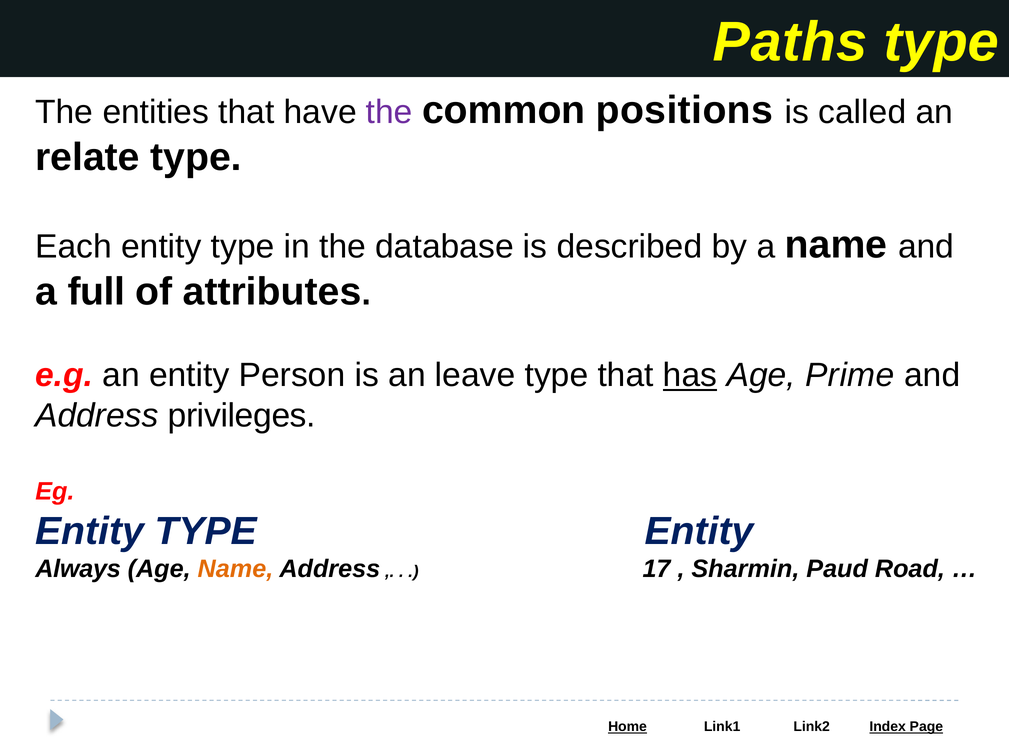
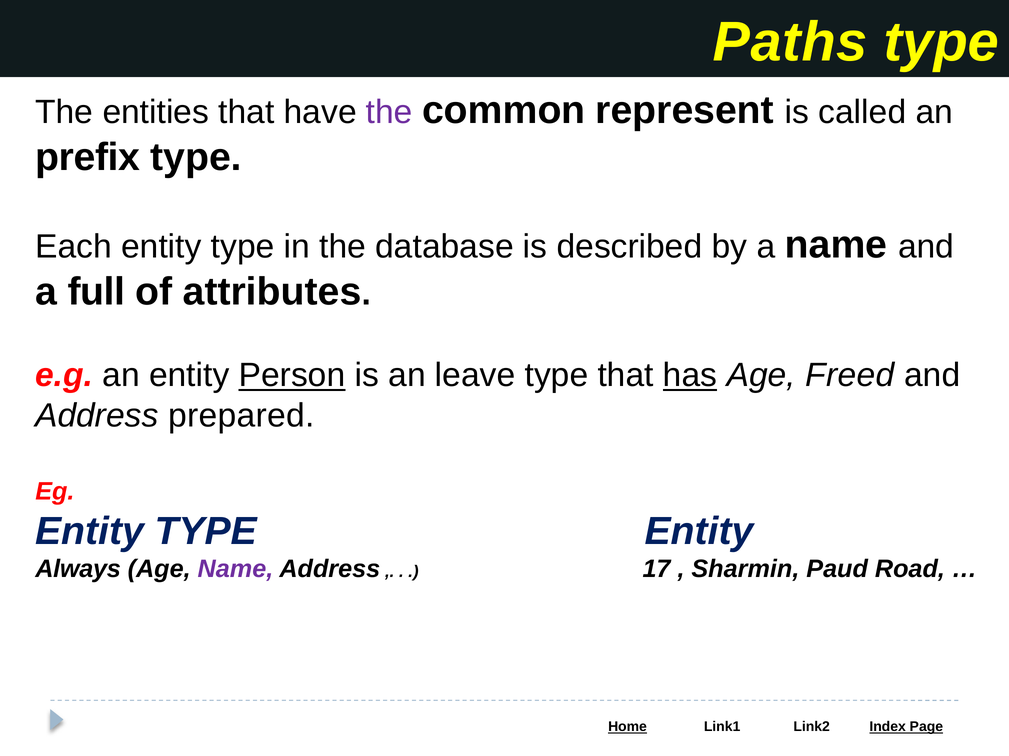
positions: positions -> represent (685, 110)
relate: relate -> prefix (88, 157)
Person underline: none -> present (292, 376)
Prime: Prime -> Freed (850, 376)
privileges: privileges -> prepared (241, 416)
Name colour: orange -> purple (235, 570)
